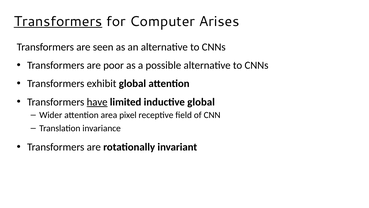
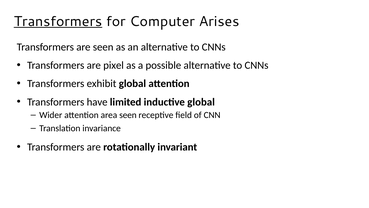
poor: poor -> pixel (114, 65)
have underline: present -> none (97, 102)
area pixel: pixel -> seen (128, 115)
